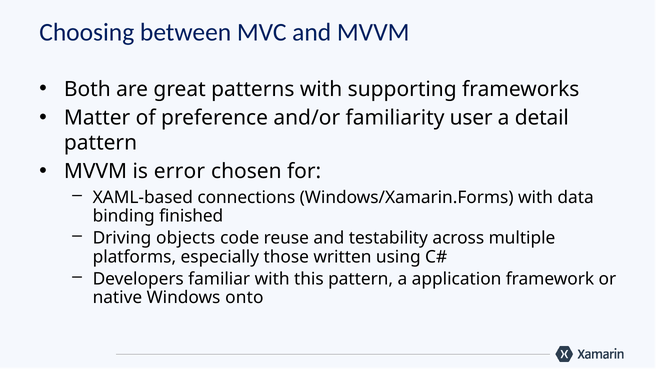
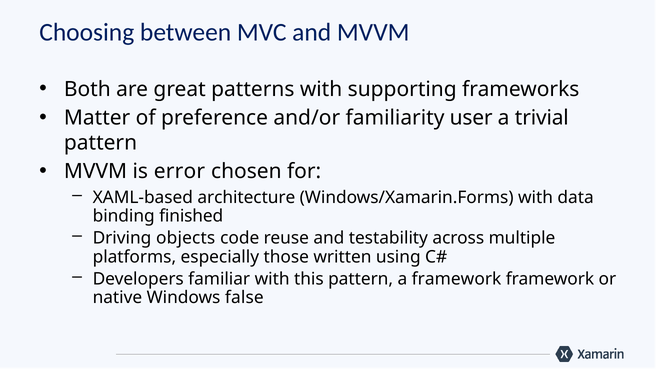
detail: detail -> trivial (542, 118)
connections: connections -> architecture (246, 198)
a application: application -> framework (457, 279)
onto: onto -> false (244, 298)
